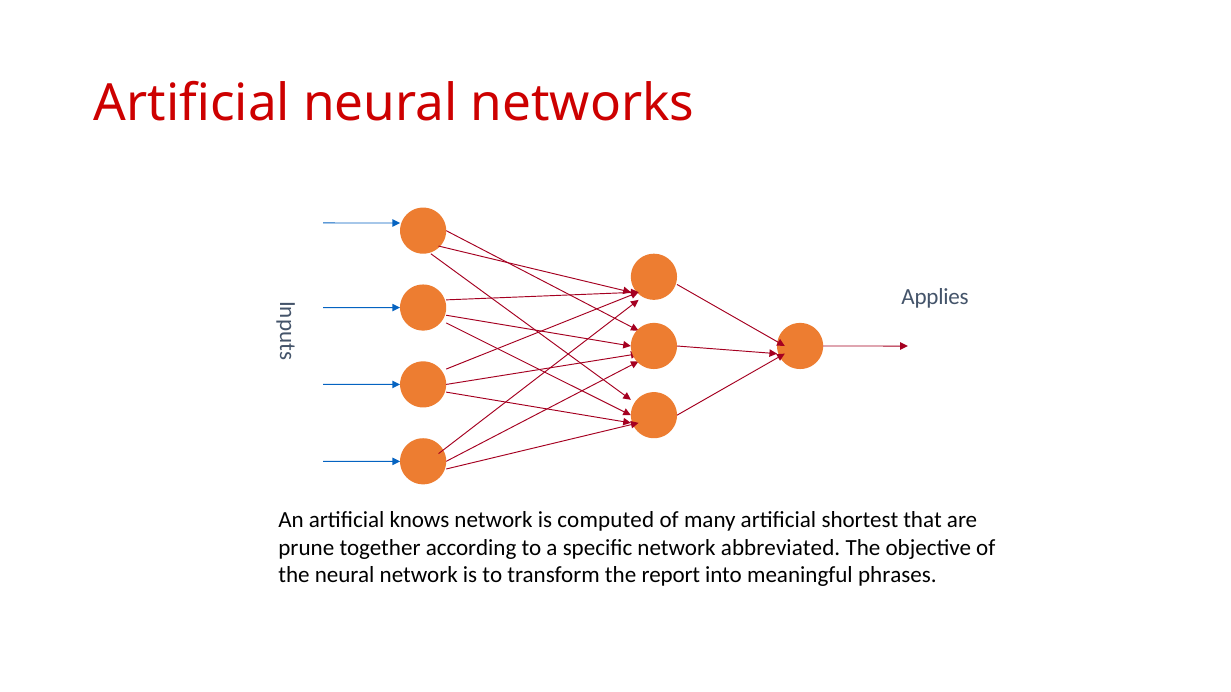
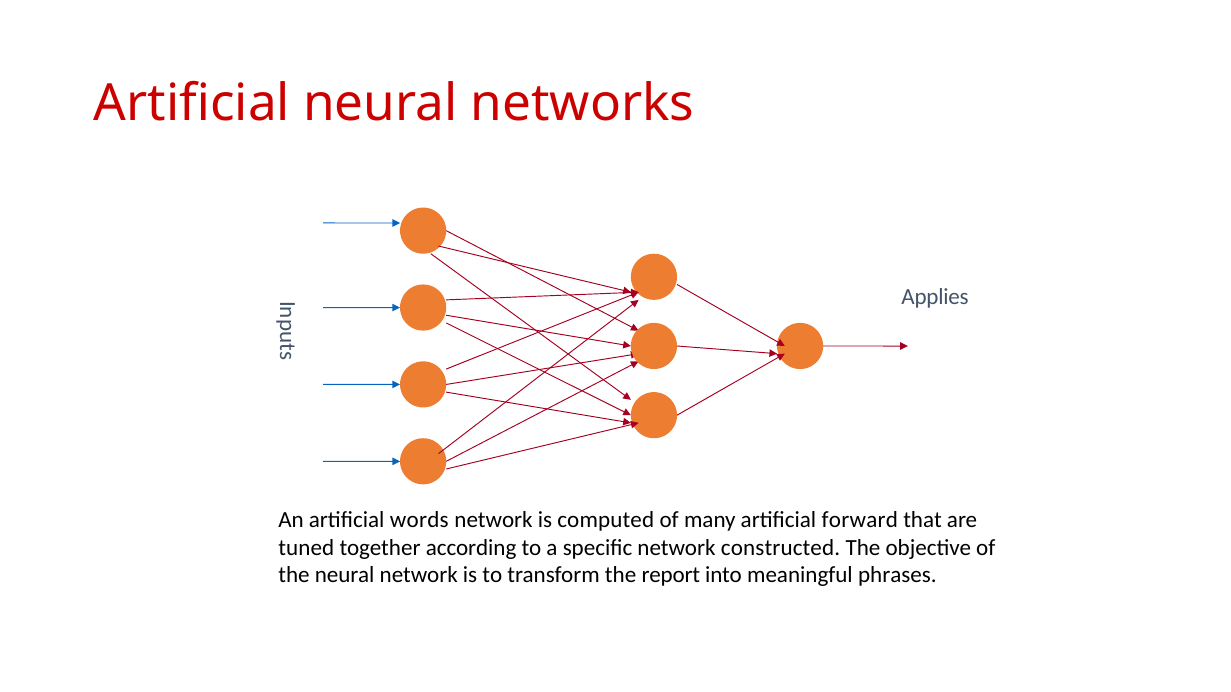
knows: knows -> words (419, 520)
shortest: shortest -> forward (860, 520)
prune: prune -> tuned (306, 548)
abbreviated: abbreviated -> constructed (781, 548)
